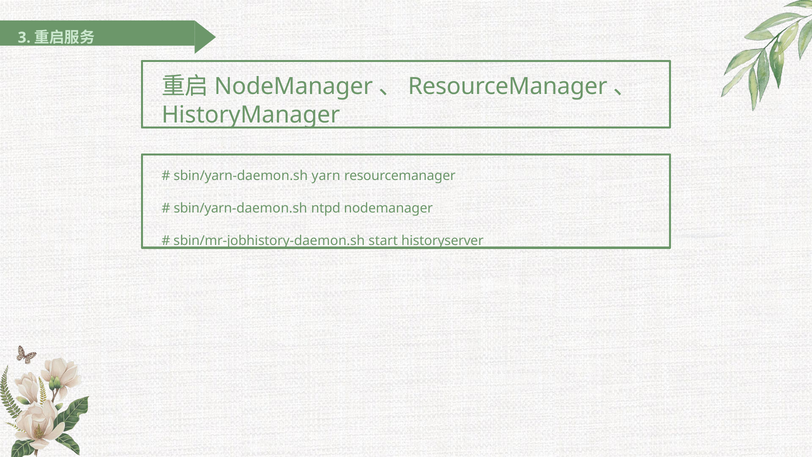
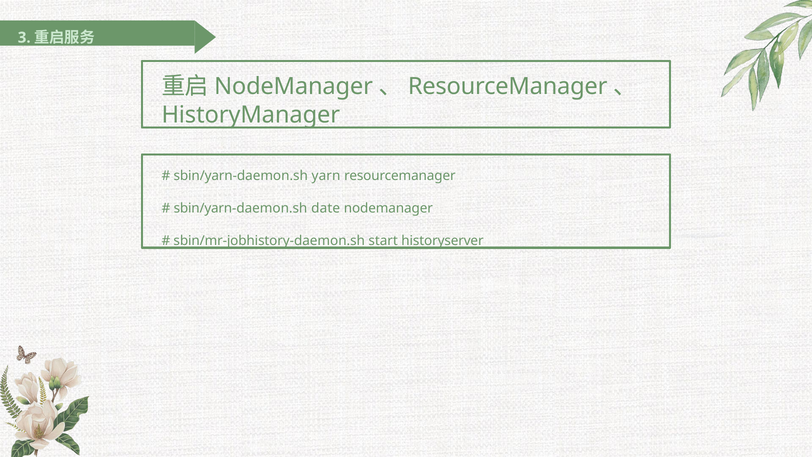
ntpd: ntpd -> date (326, 208)
